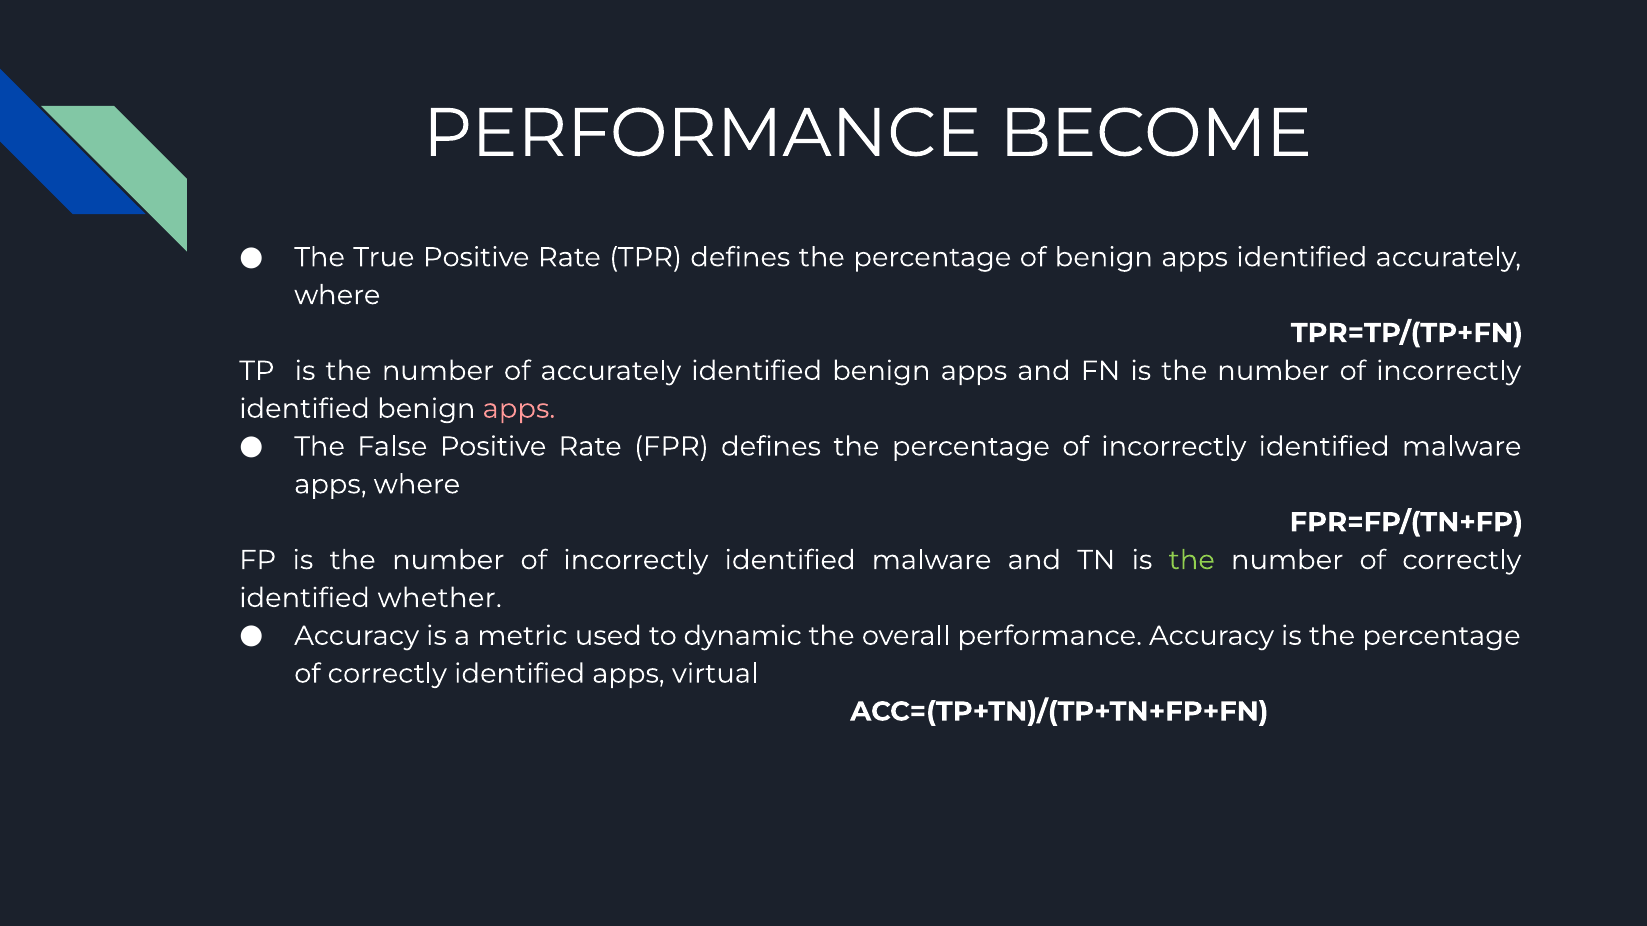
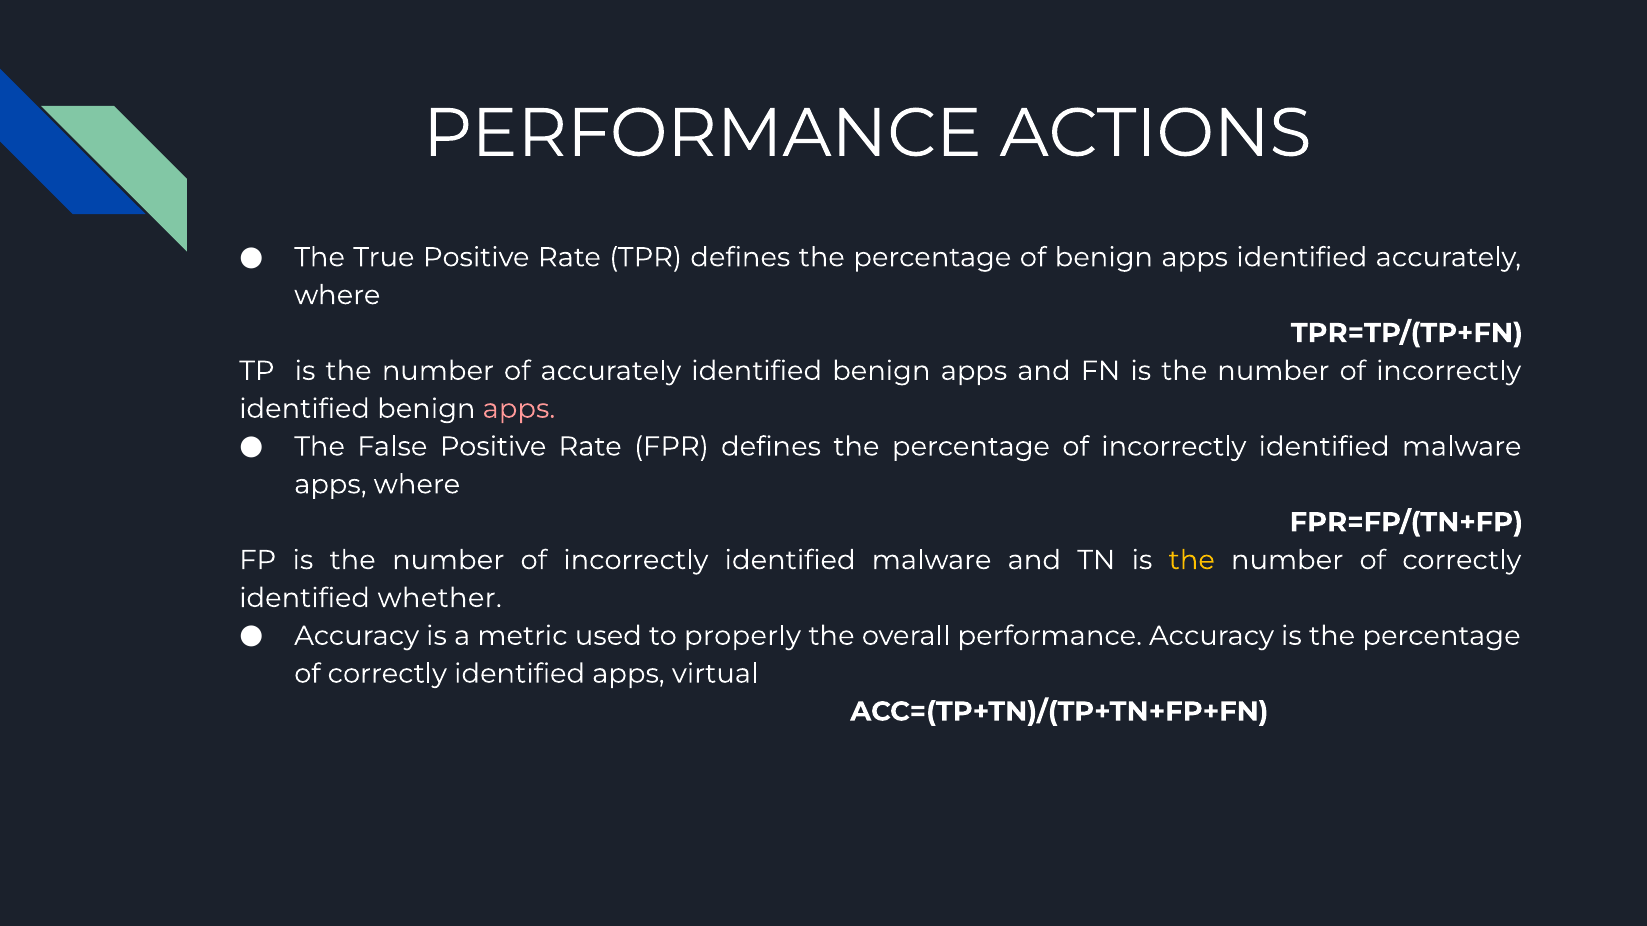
BECOME: BECOME -> ACTIONS (1156, 133)
the colour: light green -> yellow (1192, 560)
dynamic: dynamic -> properly (742, 636)
